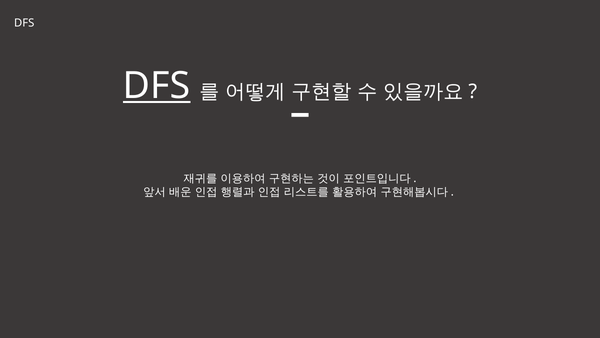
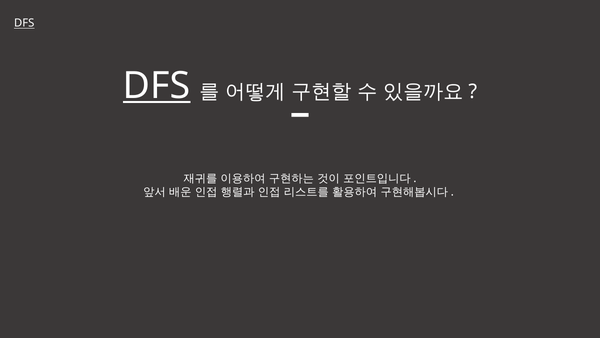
DFS underline: none -> present (24, 23)
